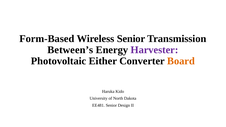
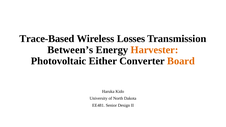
Form-Based: Form-Based -> Trace-Based (47, 39)
Wireless Senior: Senior -> Losses (131, 39)
Harvester colour: purple -> orange (154, 50)
